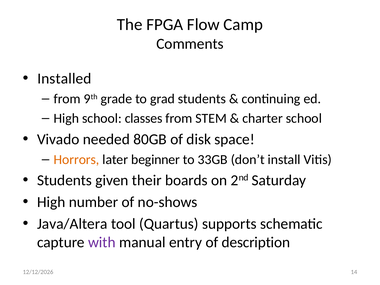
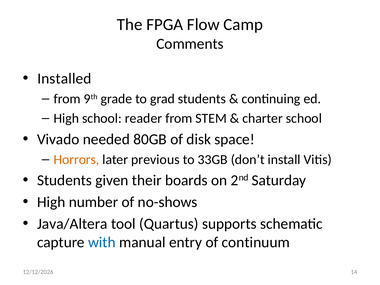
classes: classes -> reader (144, 118)
beginner: beginner -> previous (155, 160)
with colour: purple -> blue (102, 242)
description: description -> continuum (256, 242)
